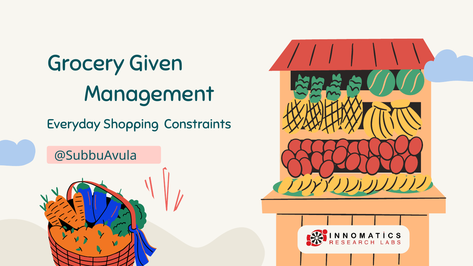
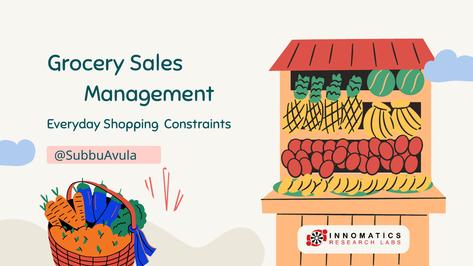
Given: Given -> Sales (156, 63)
